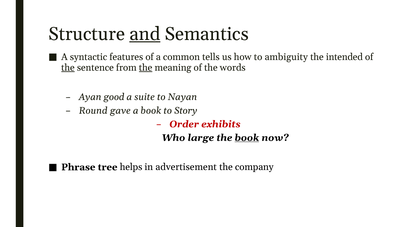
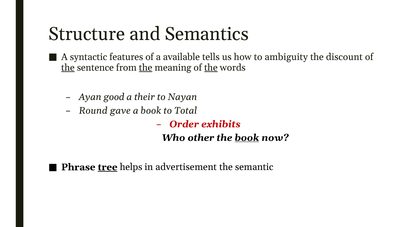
and underline: present -> none (145, 34)
common: common -> available (181, 57)
intended: intended -> discount (344, 57)
the underline: none -> present (211, 68)
suite: suite -> their (145, 97)
Story: Story -> Total (186, 110)
large: large -> other (201, 138)
tree underline: none -> present (108, 167)
company: company -> semantic (254, 167)
